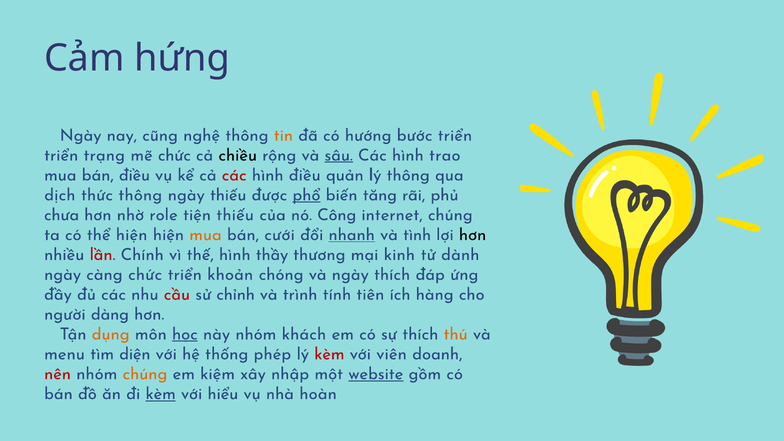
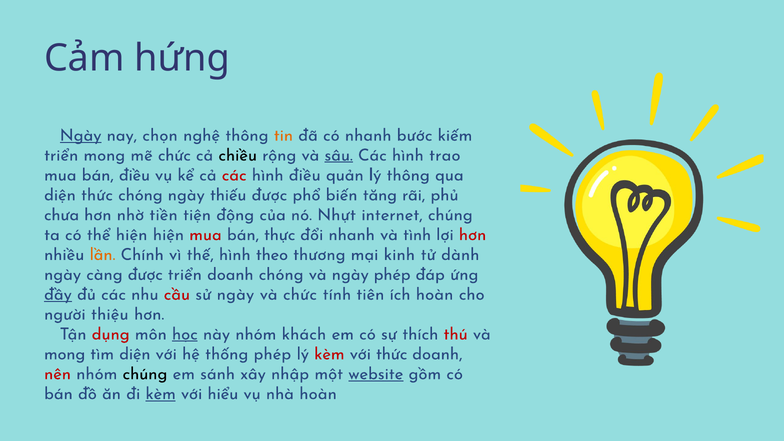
Ngày underline: none -> present (81, 135)
cũng: cũng -> chọn (160, 135)
có hướng: hướng -> nhanh (368, 135)
bước triển: triển -> kiếm (455, 135)
triển trạng: trạng -> mong (104, 155)
dịch: dịch -> diện (60, 195)
thức thông: thông -> chóng (140, 195)
phổ underline: present -> none (306, 195)
role: role -> tiền (163, 215)
tiện thiếu: thiếu -> động (235, 215)
Công: Công -> Nhựt (337, 215)
mua colour: orange -> red (205, 235)
cưới: cưới -> thực (280, 235)
nhanh underline: present -> none (352, 235)
hơn colour: black -> red (473, 235)
lần colour: red -> orange (102, 255)
thầy: thầy -> theo (272, 255)
càng chức: chức -> được (145, 274)
triển khoản: khoản -> doanh (230, 274)
ngày thích: thích -> phép (392, 274)
đầy underline: none -> present (58, 294)
sử chỉnh: chỉnh -> ngày (235, 294)
và trình: trình -> chức (300, 294)
ích hàng: hàng -> hoàn (435, 294)
dàng: dàng -> thiệu (110, 314)
dụng colour: orange -> red (111, 334)
thú colour: orange -> red (456, 334)
menu: menu -> mong (65, 354)
với viên: viên -> thức (392, 354)
chúng colour: orange -> black (145, 374)
kiệm: kiệm -> sánh (218, 374)
